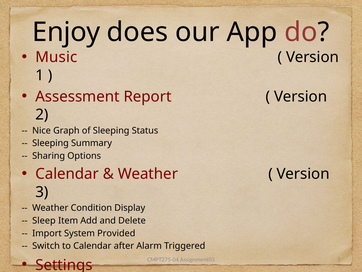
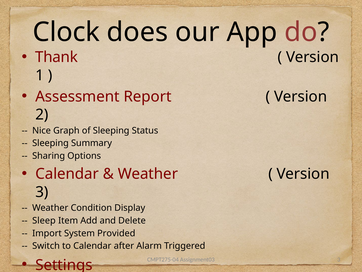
Enjoy: Enjoy -> Clock (66, 32)
Music: Music -> Thank (57, 57)
